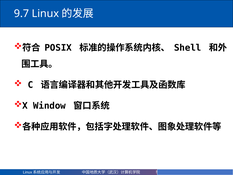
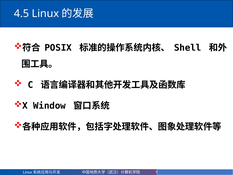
9.7: 9.7 -> 4.5 (22, 14)
